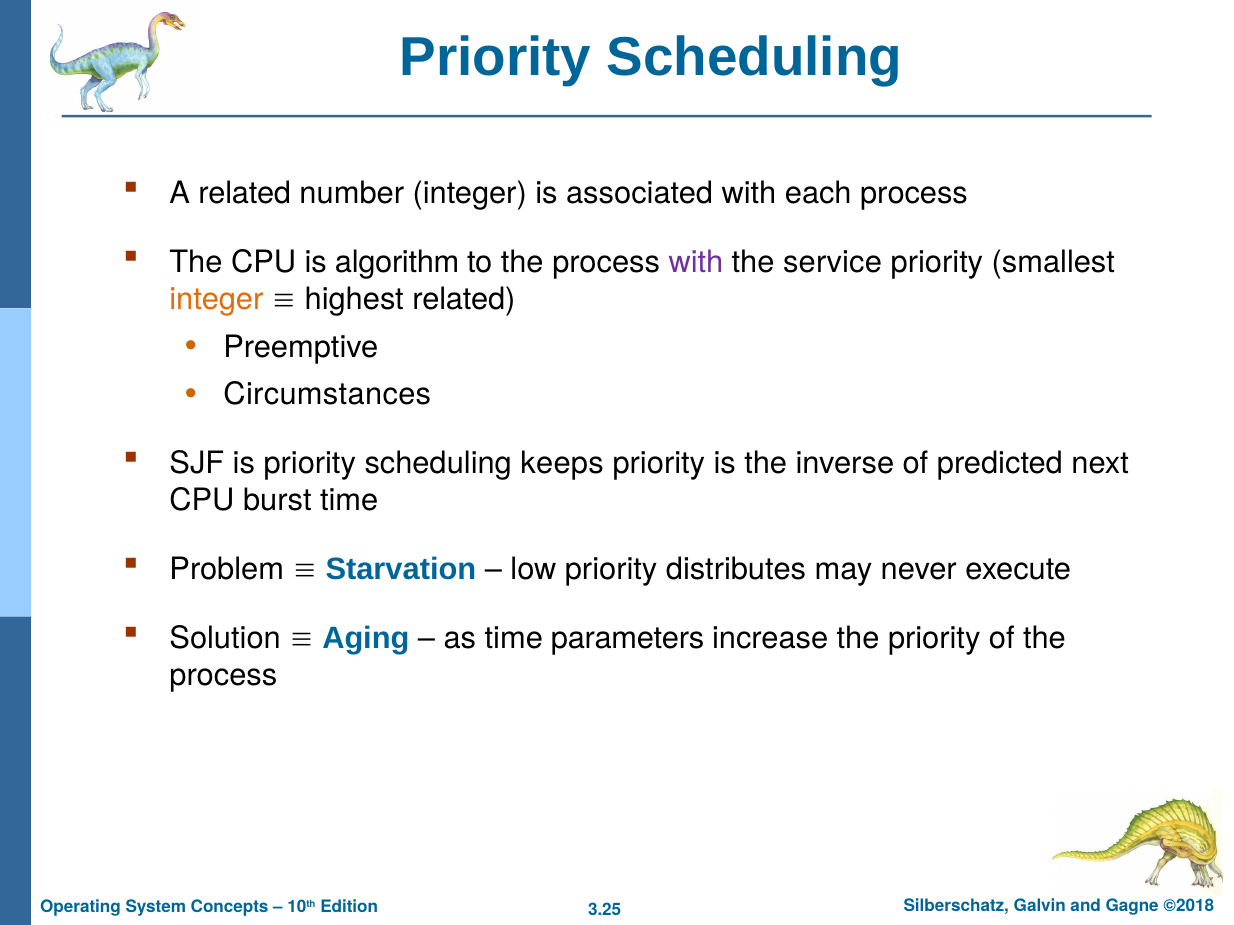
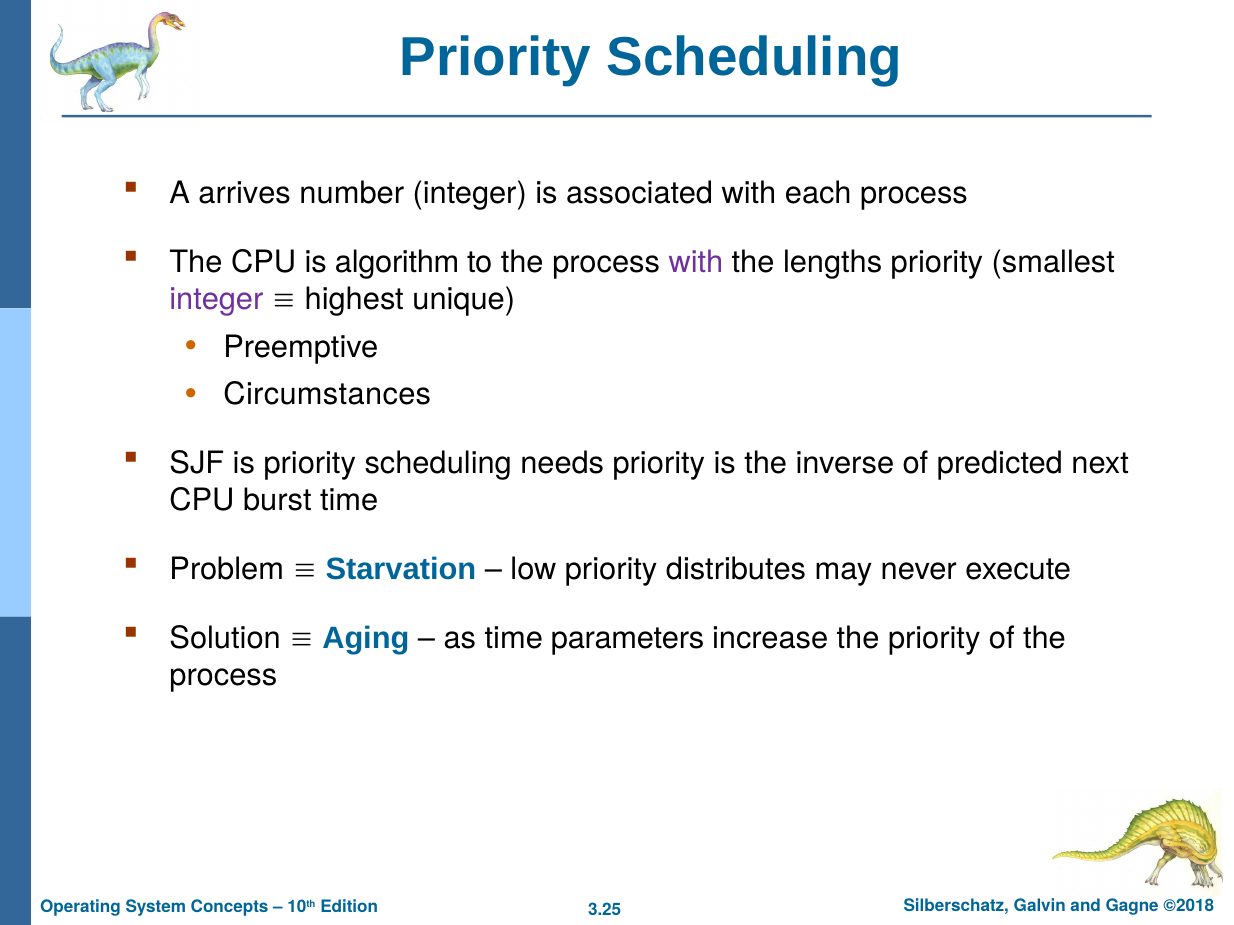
A related: related -> arrives (245, 193)
service: service -> lengths (833, 262)
integer colour: orange -> purple (216, 299)
highest related: related -> unique (464, 299)
keeps: keeps -> needs (562, 464)
